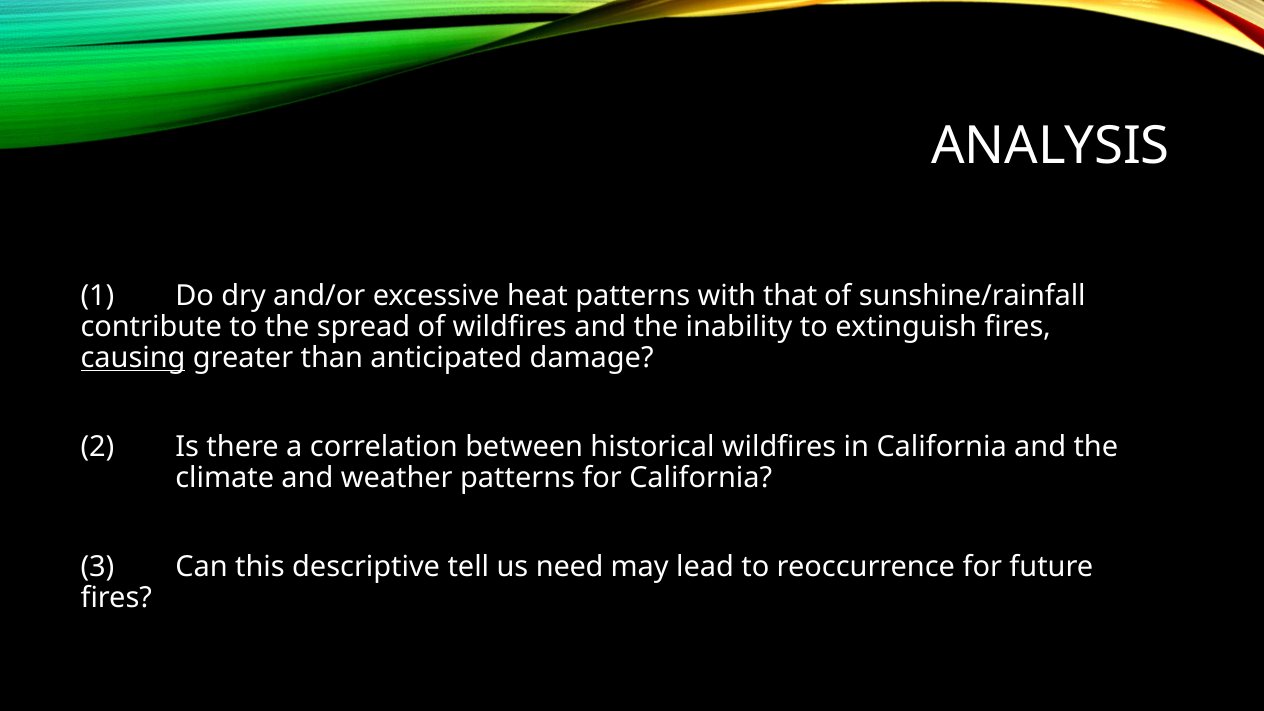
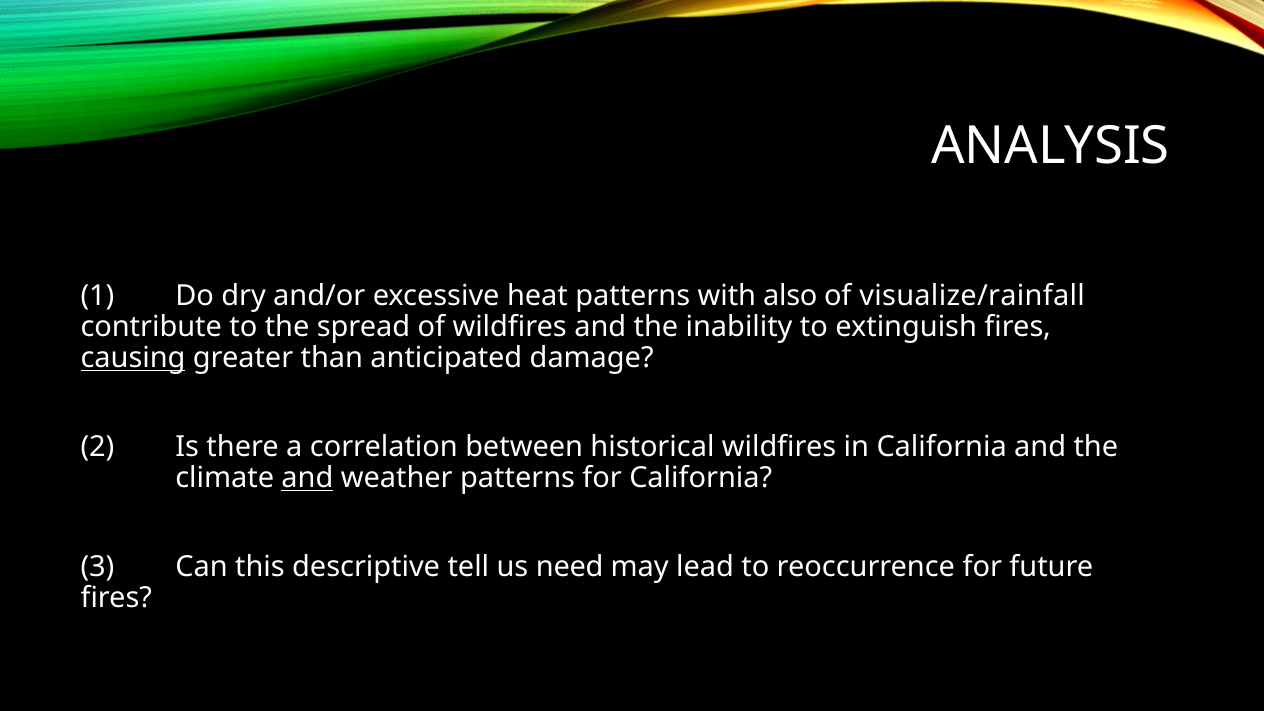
that: that -> also (790, 296)
sunshine/rainfall: sunshine/rainfall -> visualize/rainfall (972, 296)
and underline: none -> present (307, 478)
